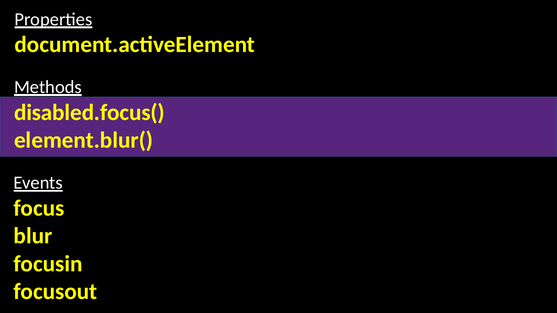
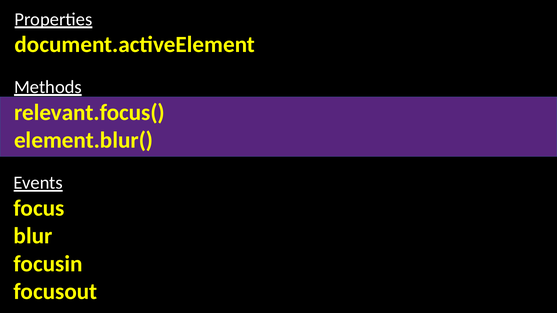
disabled.focus(: disabled.focus( -> relevant.focus( (89, 113)
